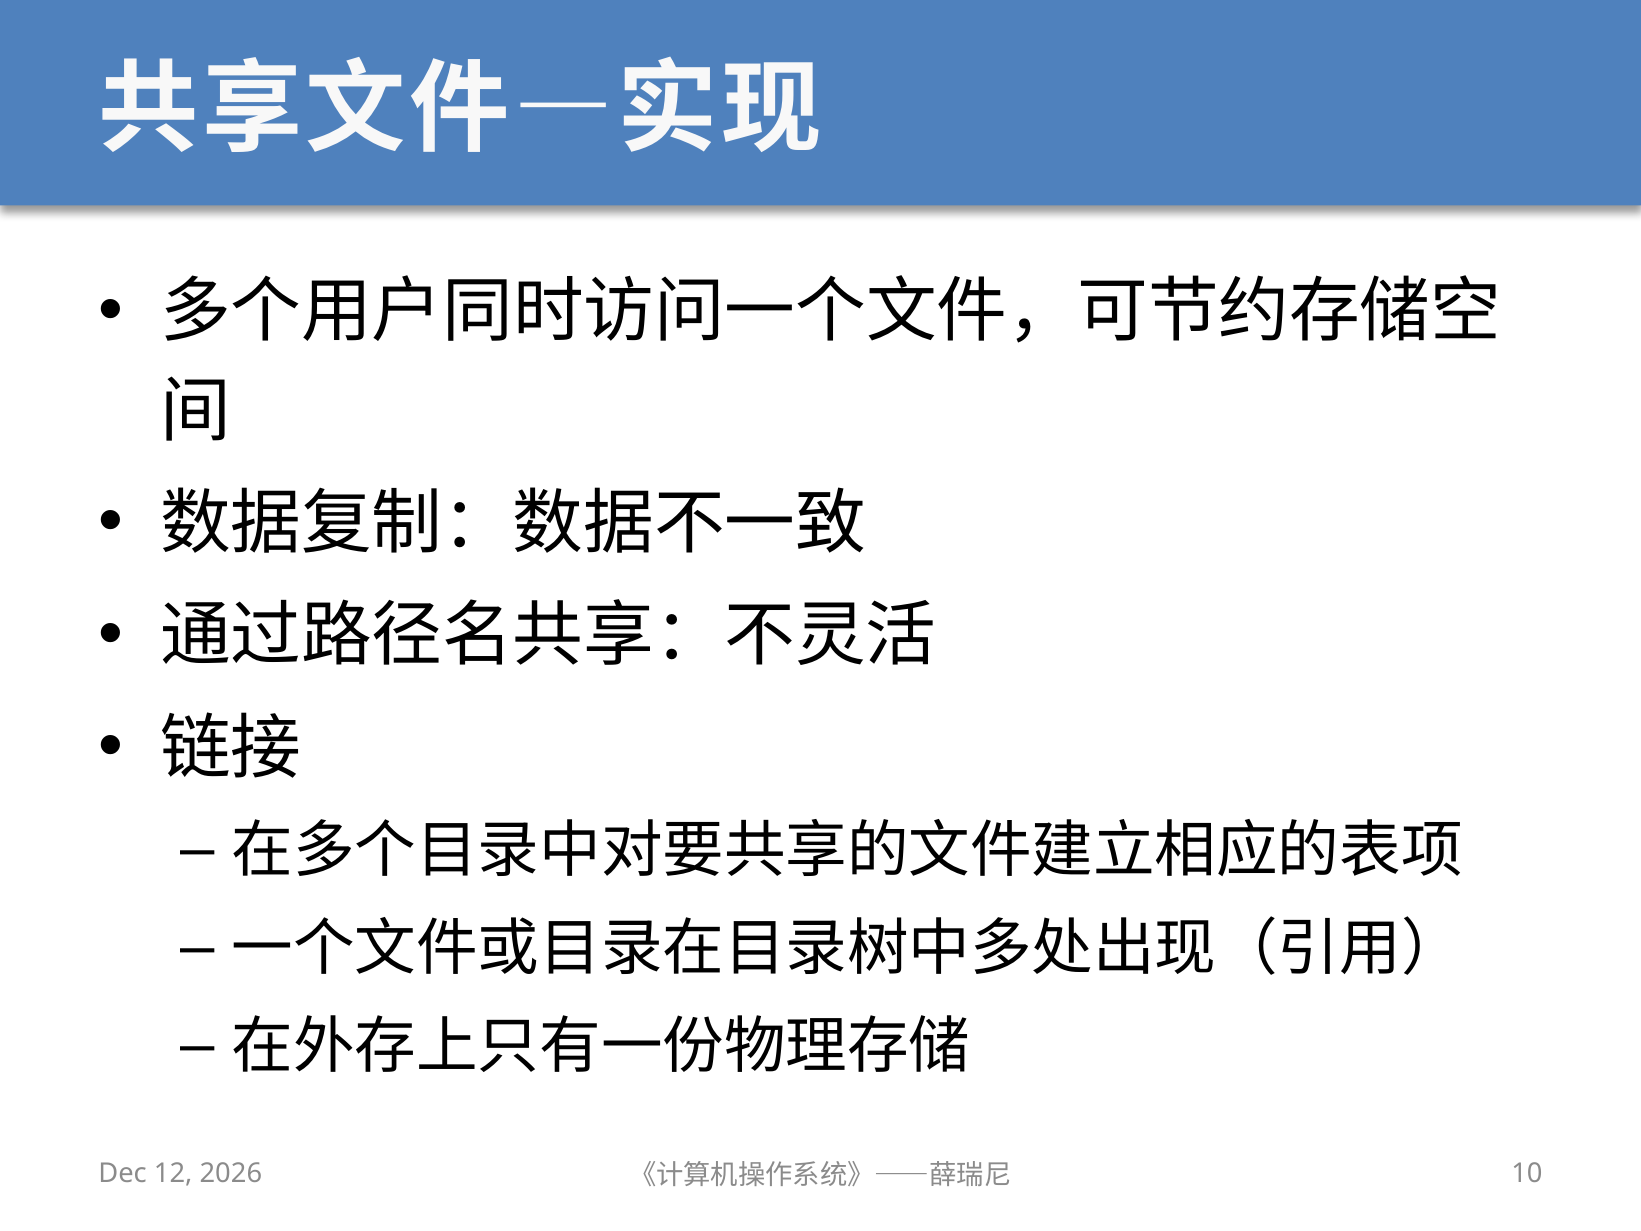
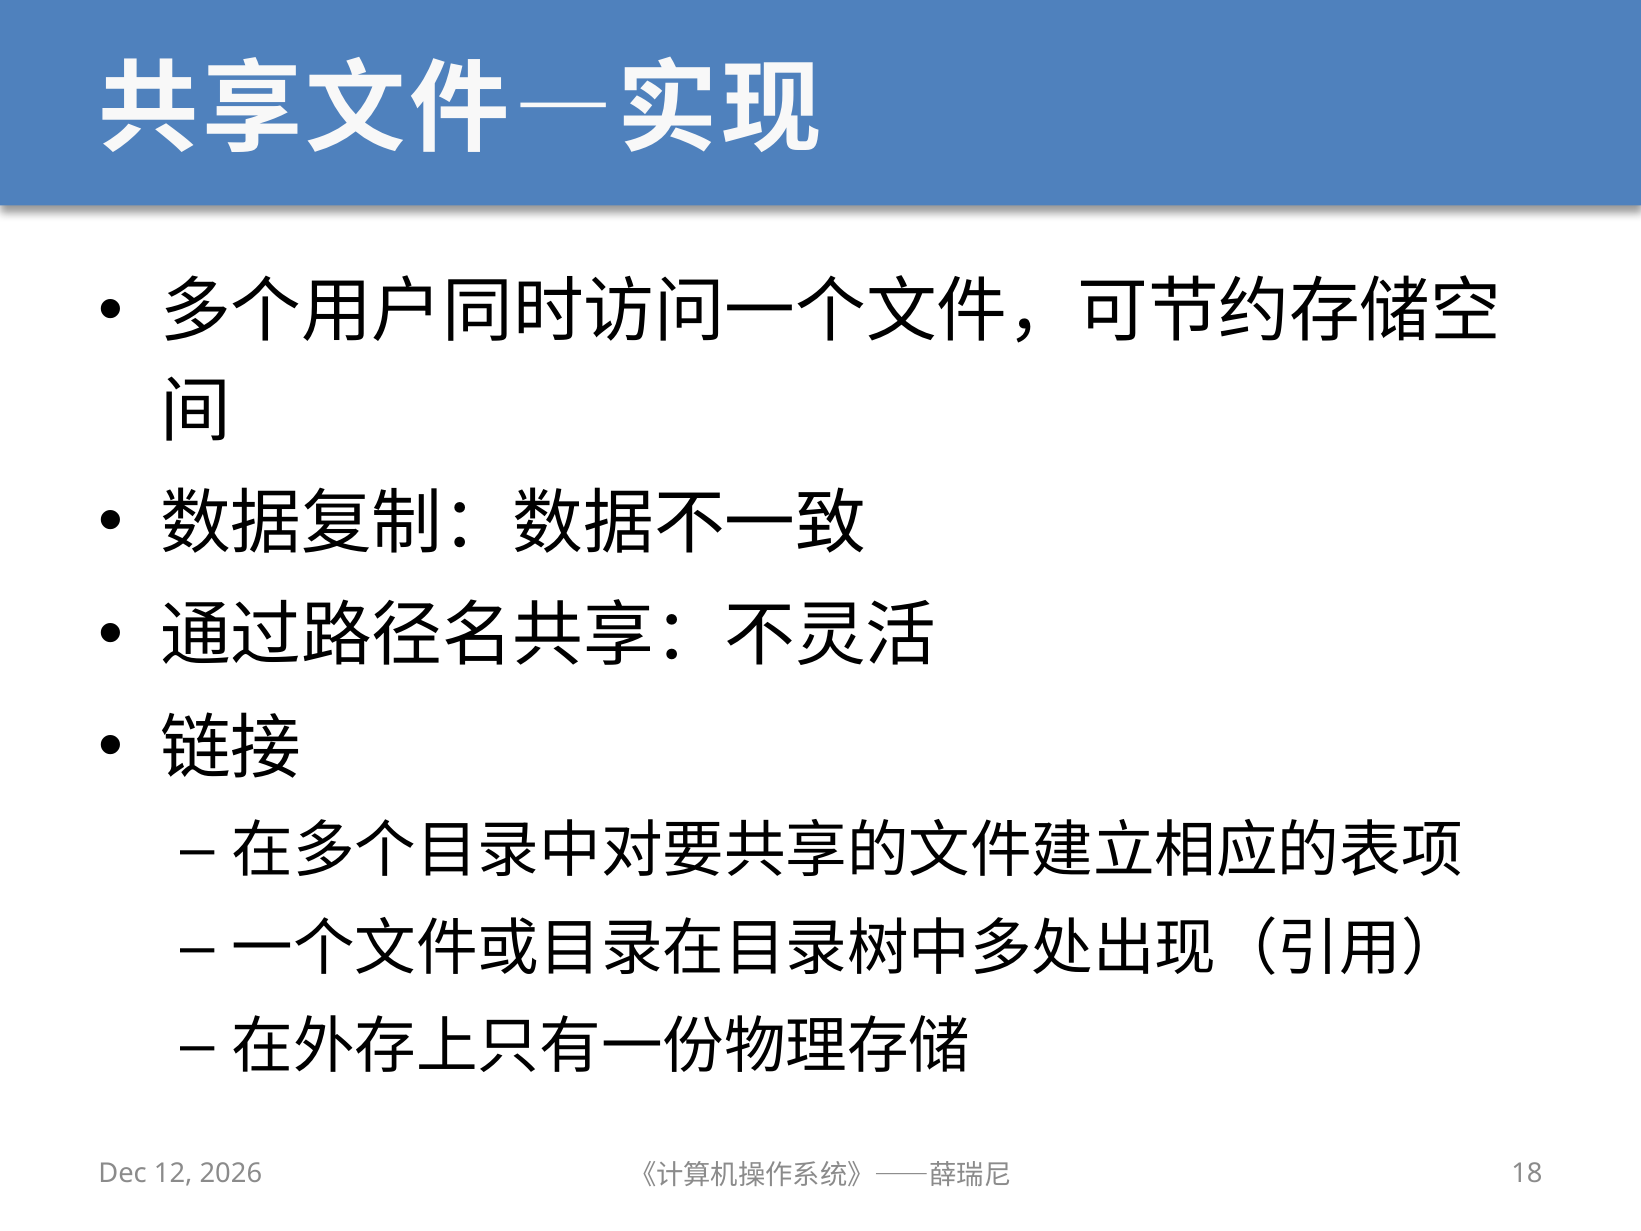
10: 10 -> 18 (1527, 1173)
